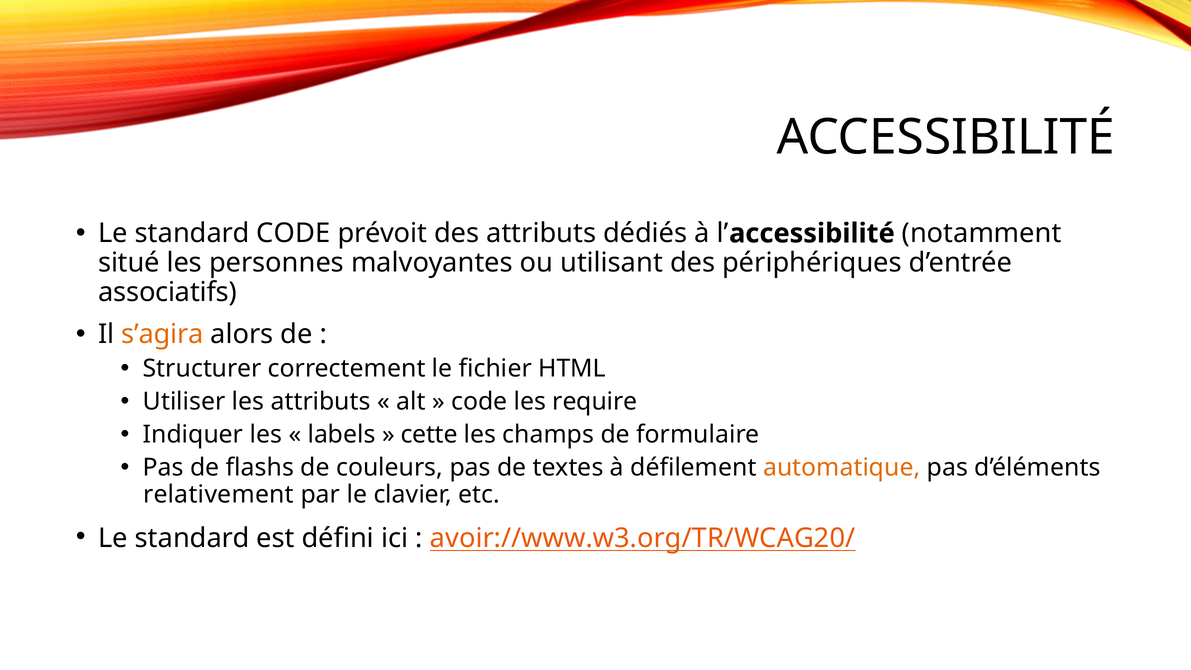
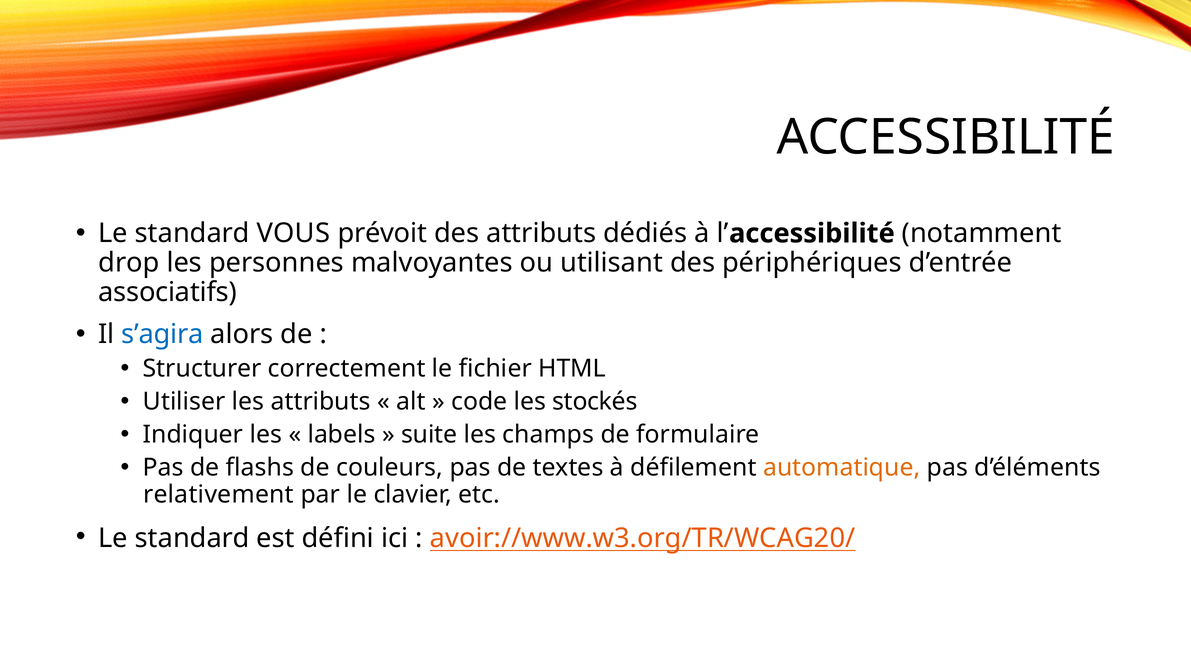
standard CODE: CODE -> VOUS (293, 233)
situé: situé -> drop (129, 263)
s’agira colour: orange -> blue (162, 334)
require: require -> stockés (595, 402)
cette: cette -> suite (429, 435)
